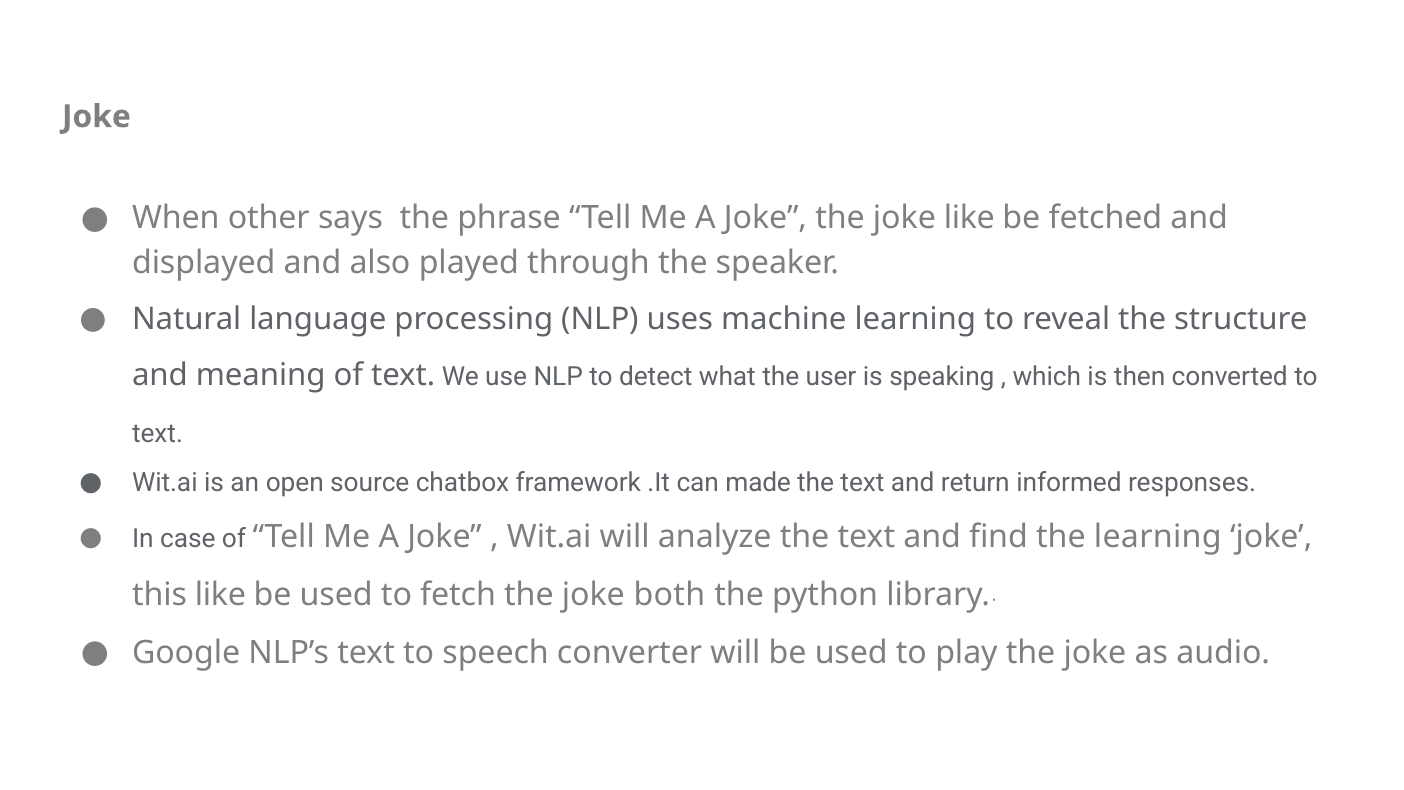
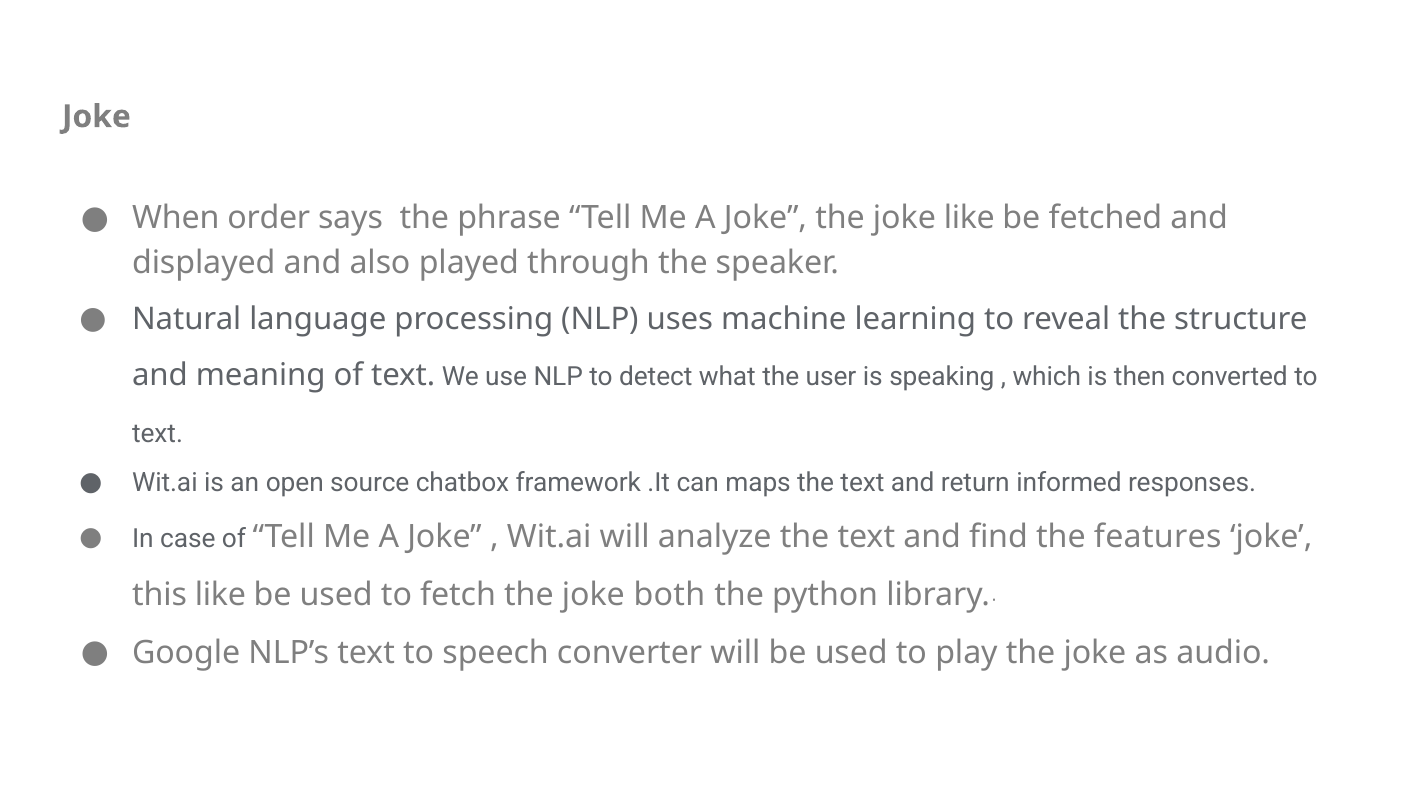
other: other -> order (269, 218)
made: made -> maps (758, 482)
the learning: learning -> features (1158, 537)
